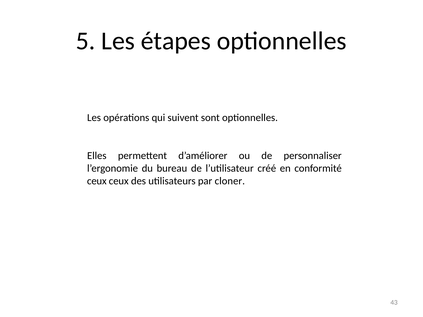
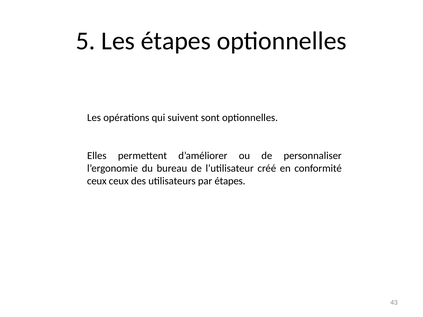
par cloner: cloner -> étapes (230, 181)
